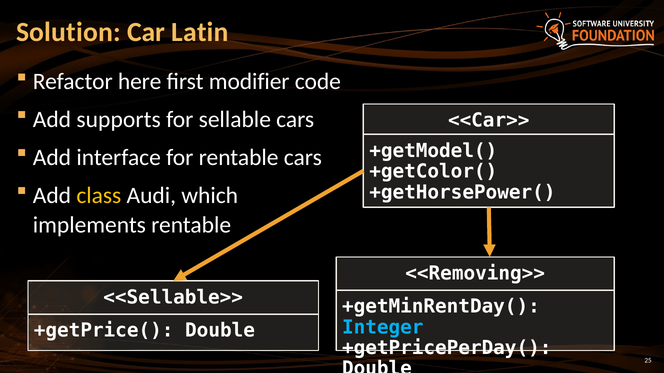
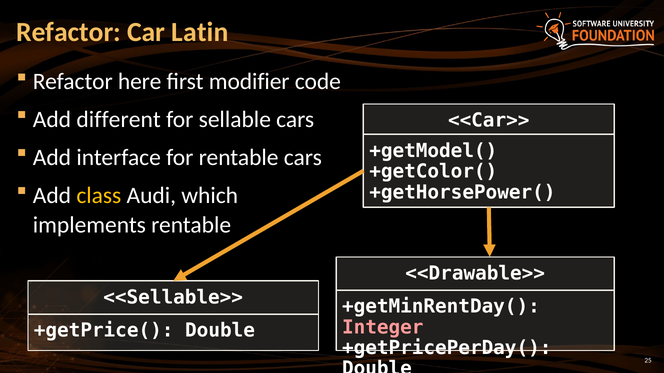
Solution: Solution -> Refactor (69, 32)
supports: supports -> different (119, 120)
<<Removing>>: <<Removing>> -> <<Drawable>> (475, 274)
Integer colour: light blue -> pink (383, 328)
